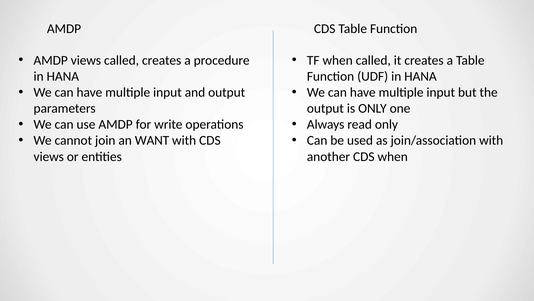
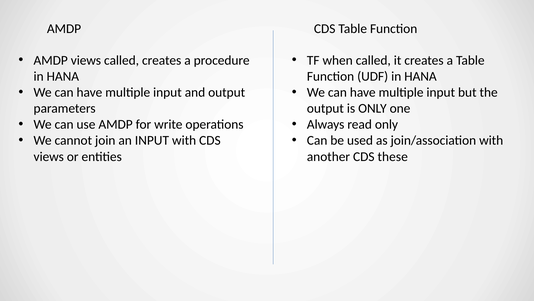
an WANT: WANT -> INPUT (152, 140)
CDS when: when -> these (393, 156)
